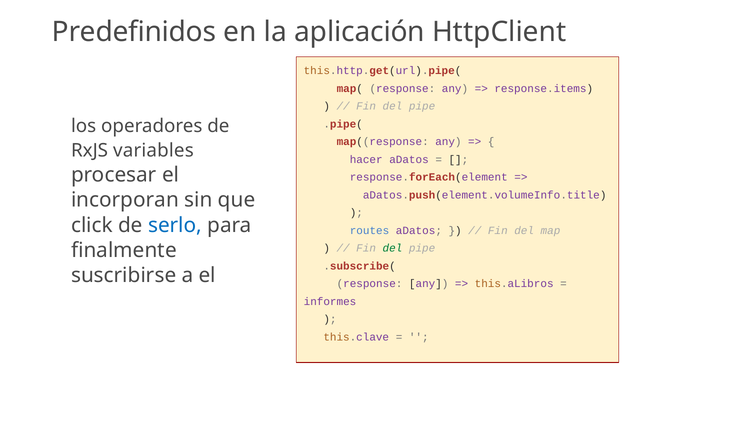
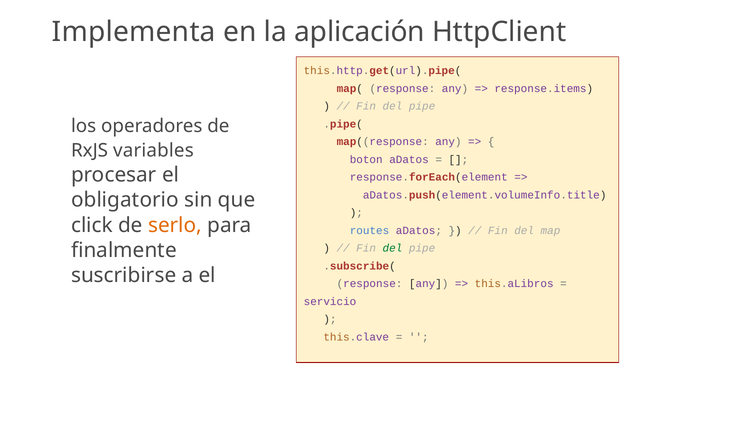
Predefinidos: Predefinidos -> Implementa (134, 32)
hacer: hacer -> boton (366, 159)
incorporan: incorporan -> obligatorio (125, 200)
serlo colour: blue -> orange (175, 225)
informes: informes -> servicio (330, 301)
